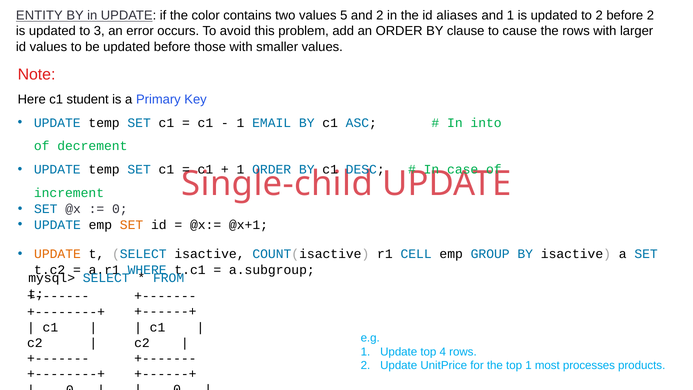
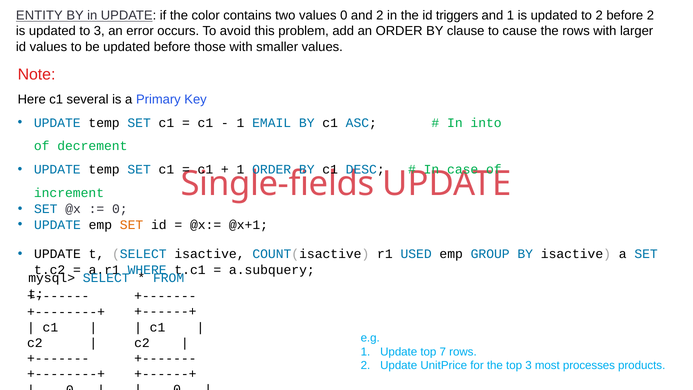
values 5: 5 -> 0 (344, 16)
aliases: aliases -> triggers (457, 16)
student: student -> several (88, 99)
Single-child: Single-child -> Single-fields (277, 184)
UPDATE colour: orange -> black (57, 254)
CELL: CELL -> USED (416, 254)
a.subgroup: a.subgroup -> a.subquery (272, 270)
4: 4 -> 7 (443, 352)
top 1: 1 -> 3 (529, 365)
